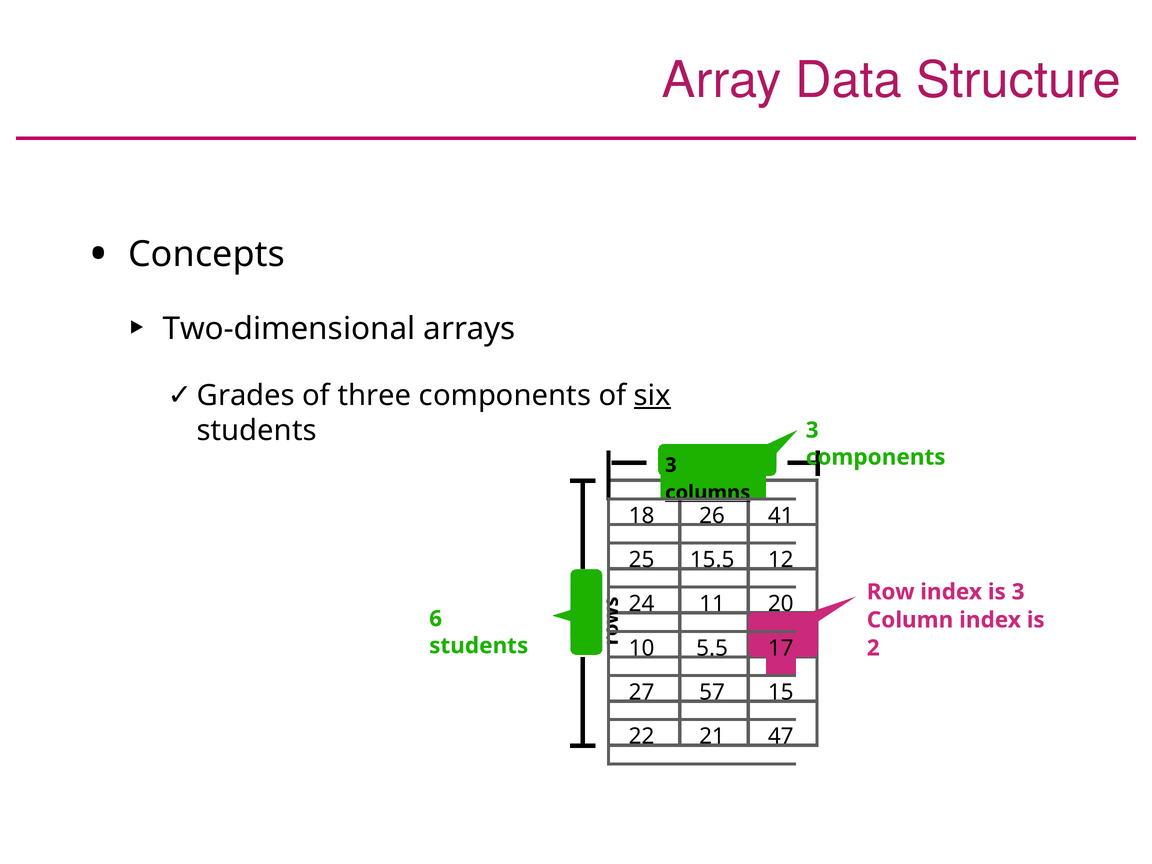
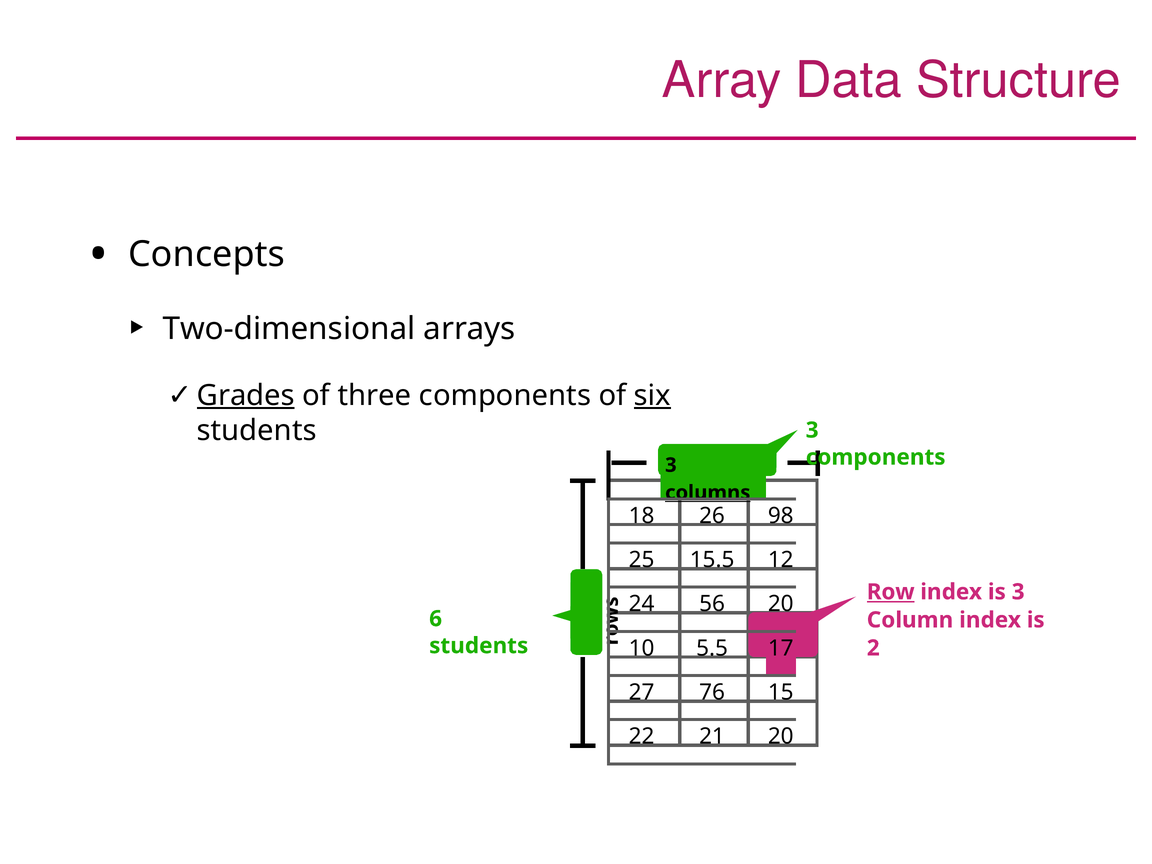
Grades underline: none -> present (246, 395)
41: 41 -> 98 (781, 516)
Row underline: none -> present (891, 592)
11: 11 -> 56 (712, 604)
57: 57 -> 76 (712, 692)
21 47: 47 -> 20 (781, 736)
